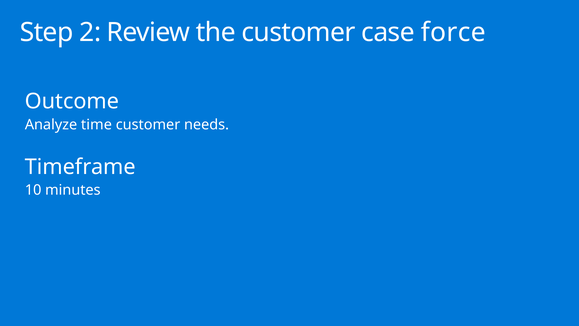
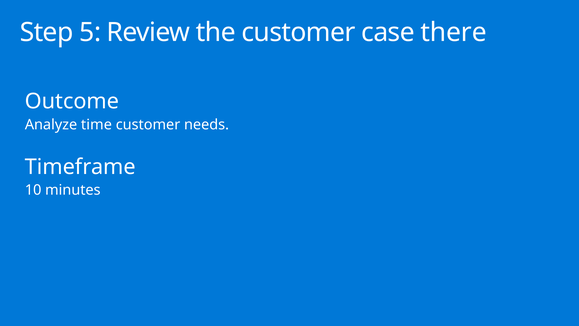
2: 2 -> 5 (90, 32)
force: force -> there (454, 32)
